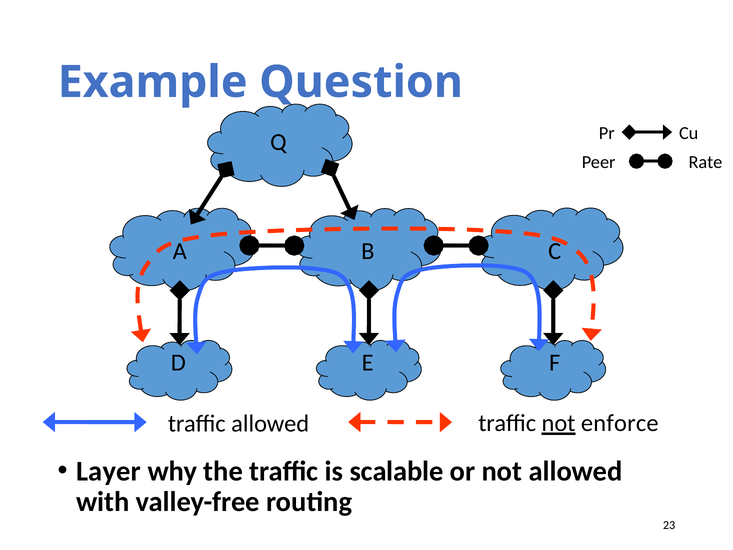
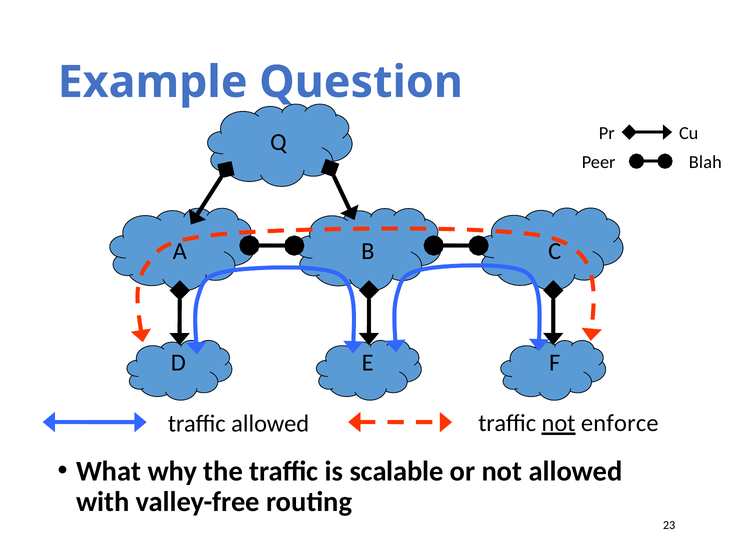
Rate: Rate -> Blah (705, 162)
Layer: Layer -> What (109, 471)
